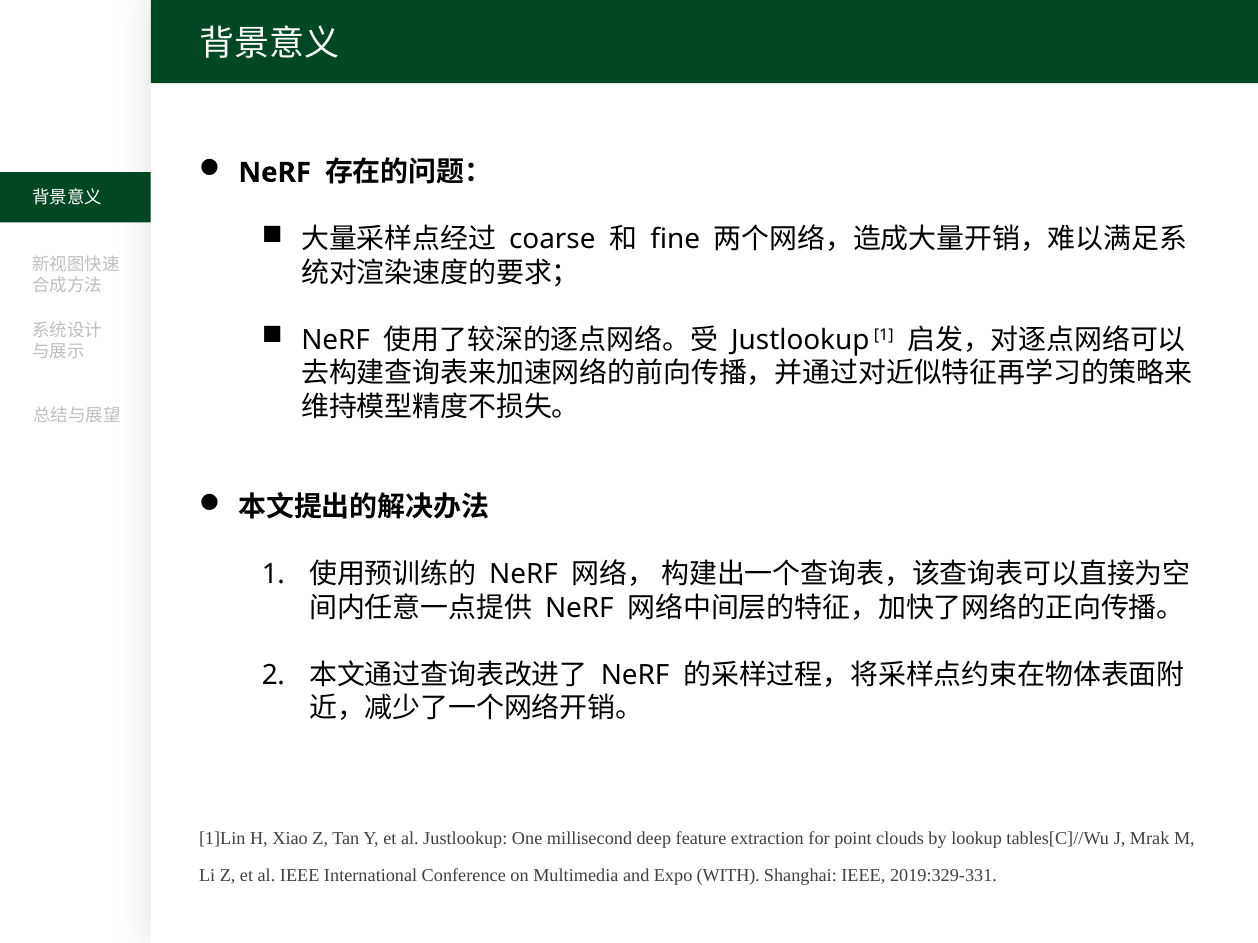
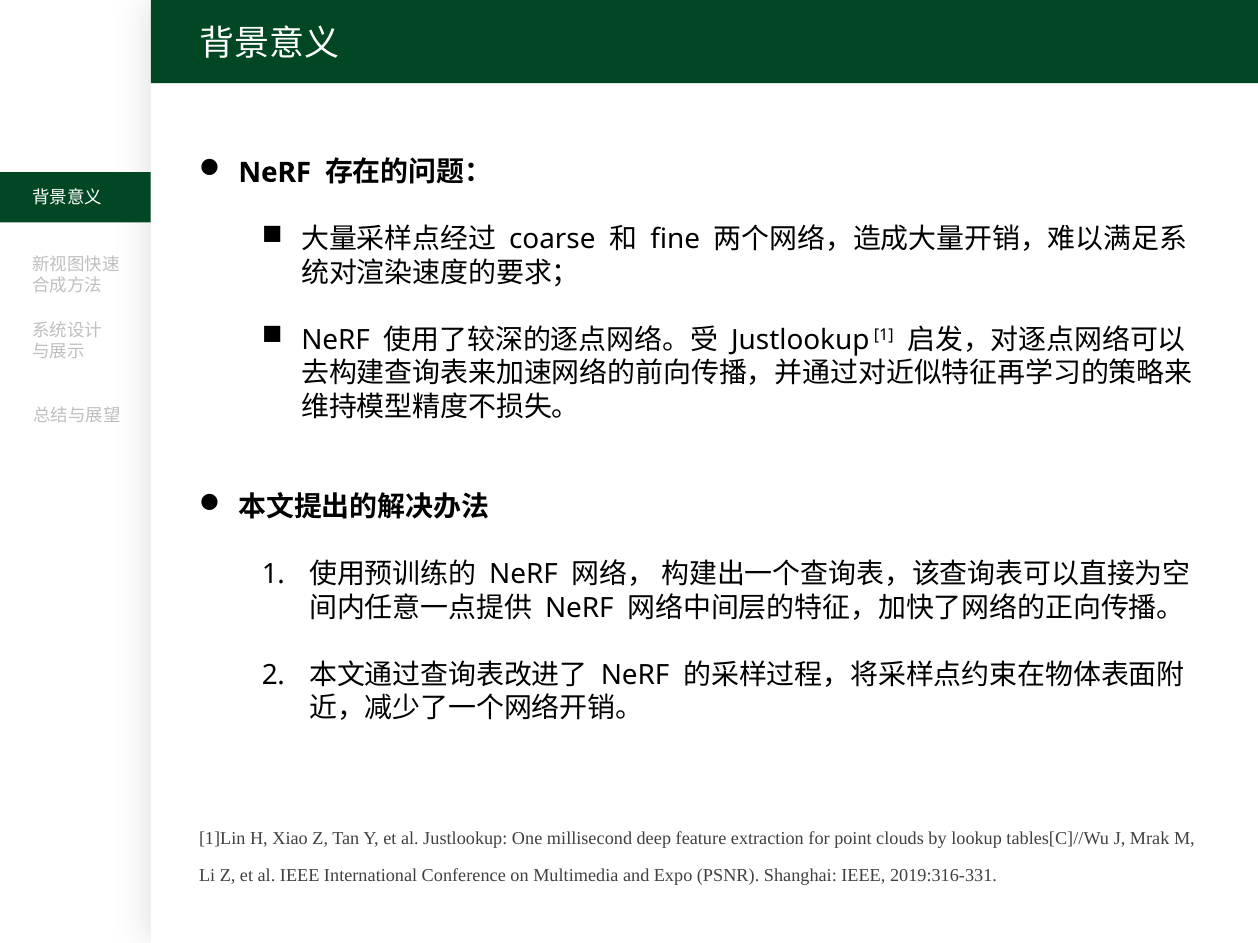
WITH: WITH -> PSNR (728, 876)
2019:329-331: 2019:329-331 -> 2019:316-331 (944, 876)
